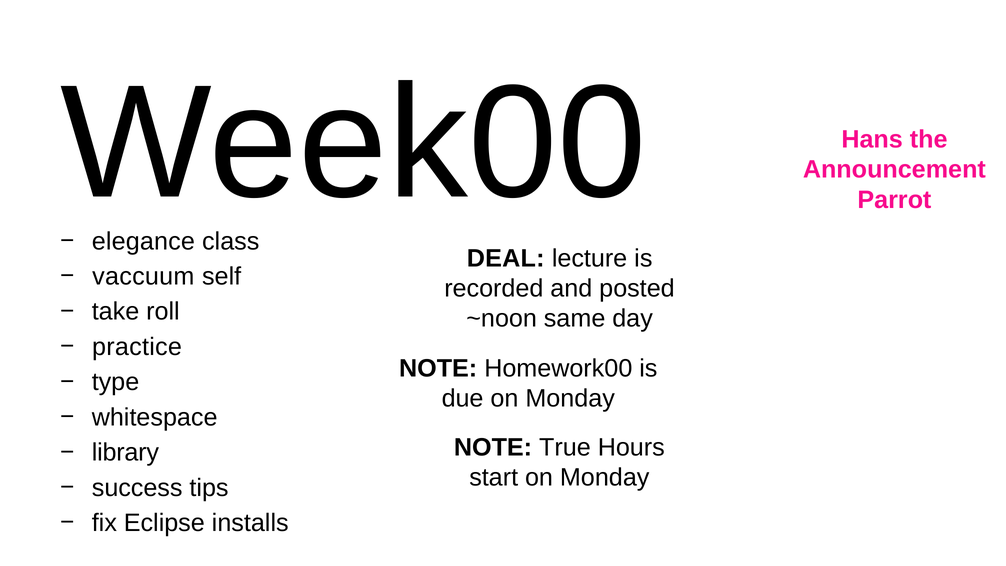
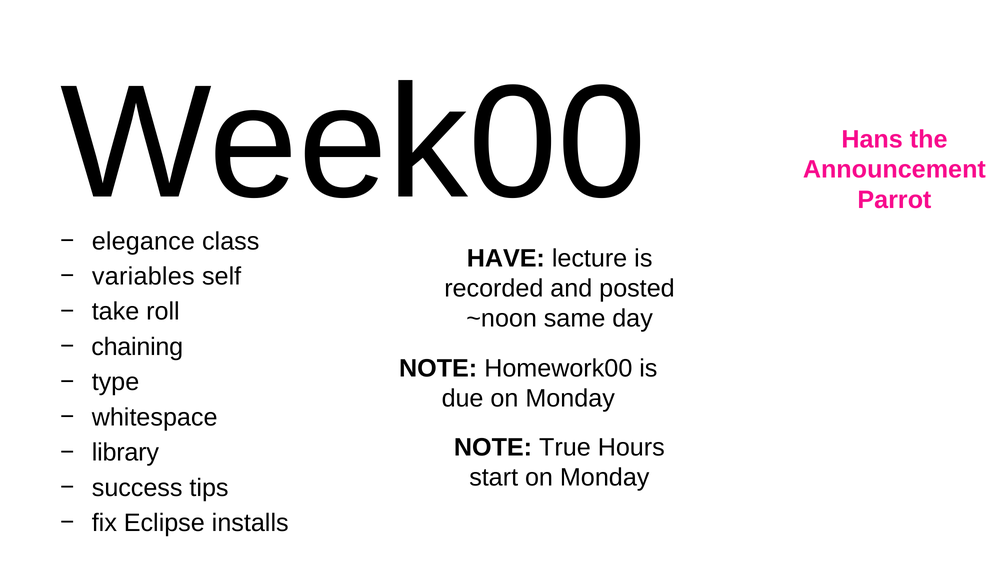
DEAL: DEAL -> HAVE (506, 258)
vaccuum: vaccuum -> variables (143, 276)
practice: practice -> chaining (137, 347)
